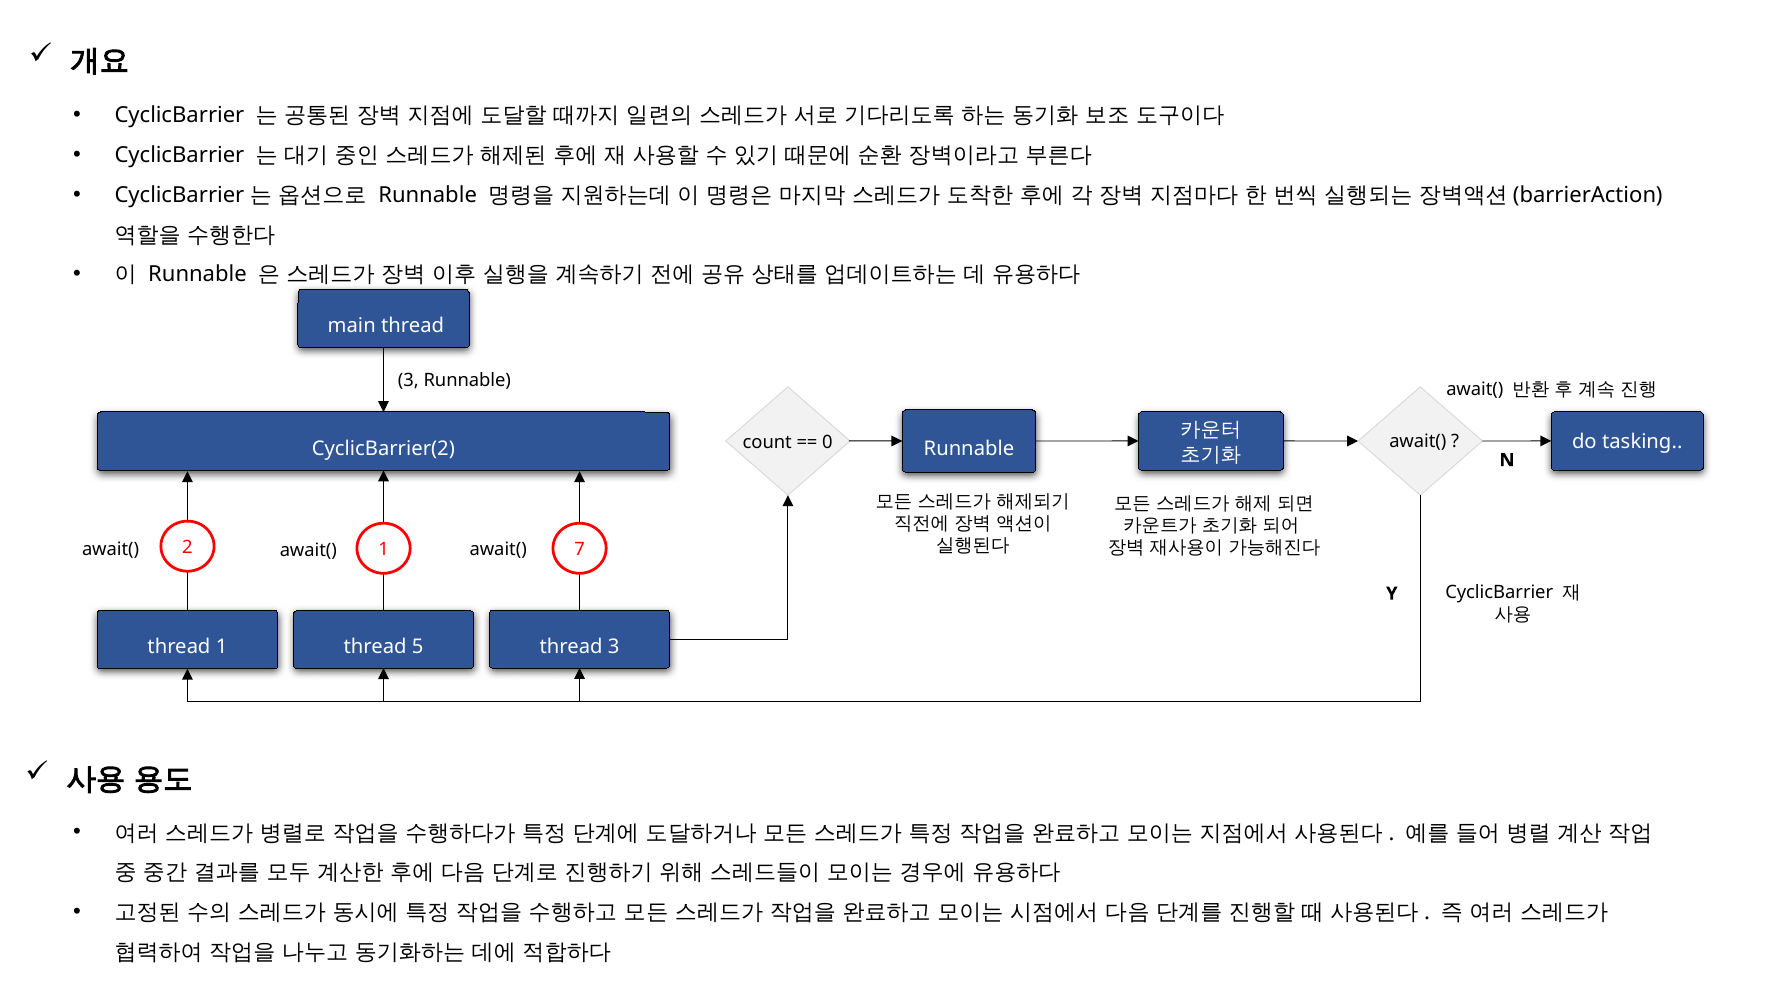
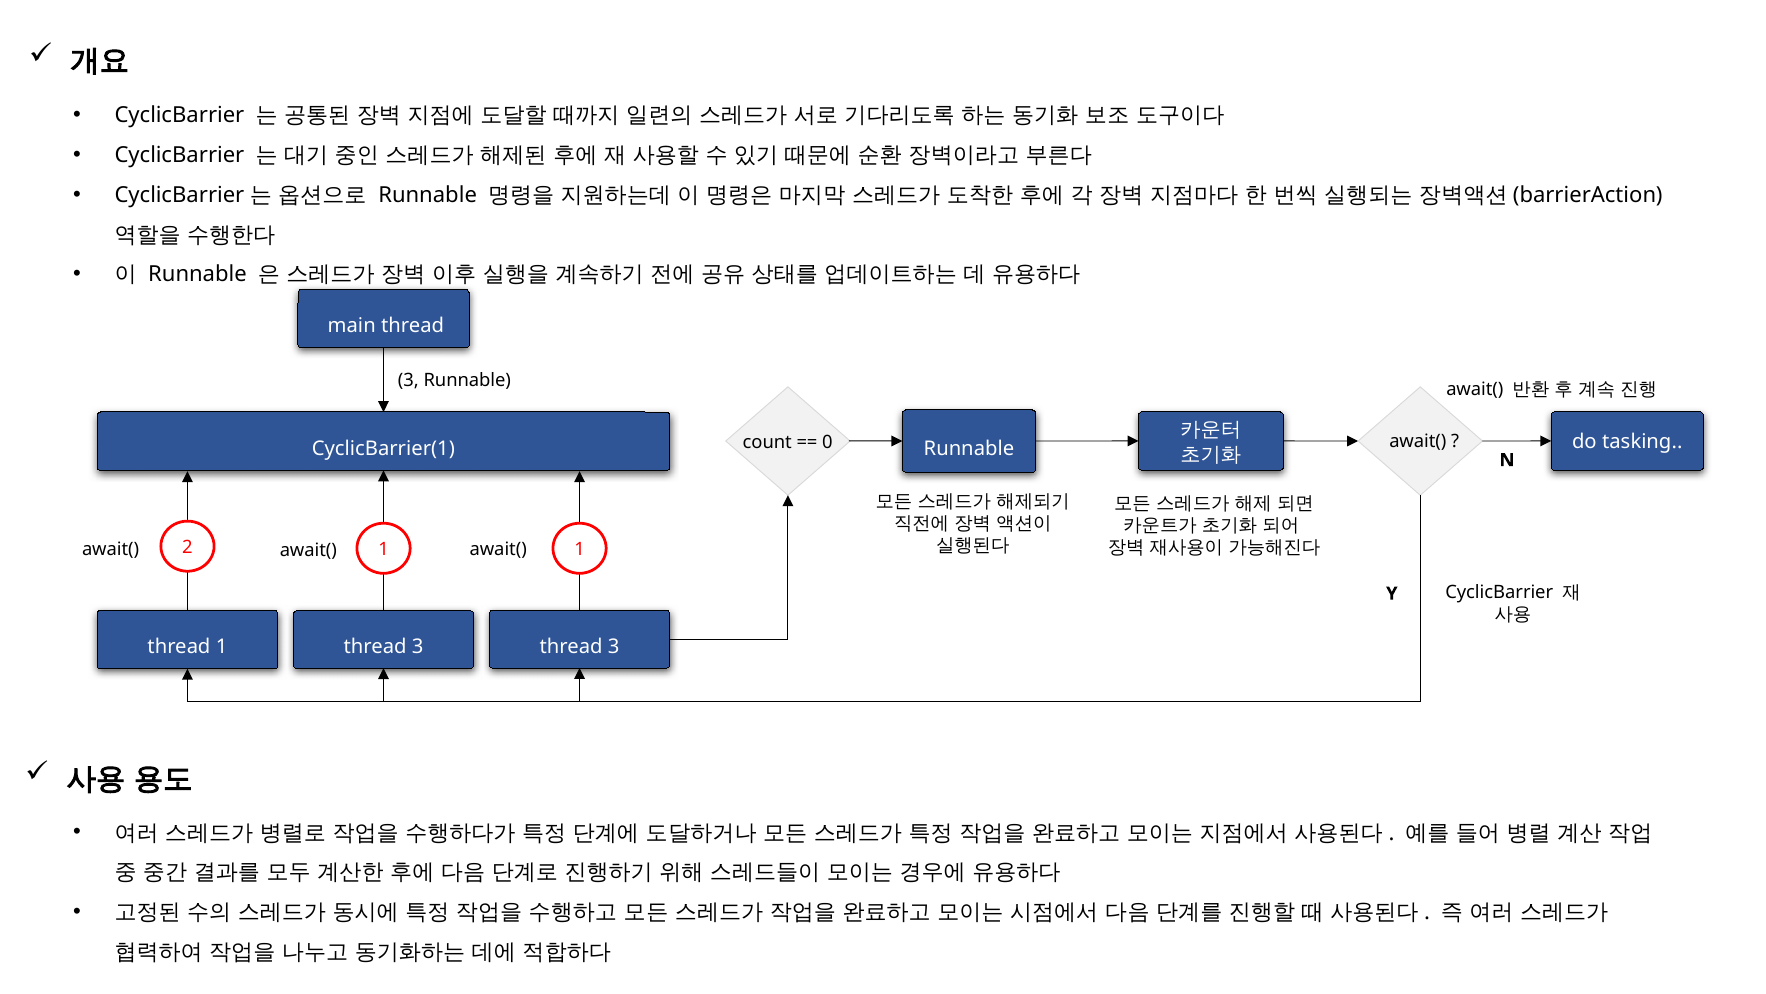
CyclicBarrier(2: CyclicBarrier(2 -> CyclicBarrier(1 (383, 448)
1 7: 7 -> 1 (580, 549)
1 thread 5: 5 -> 3 (418, 646)
